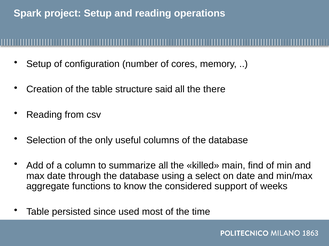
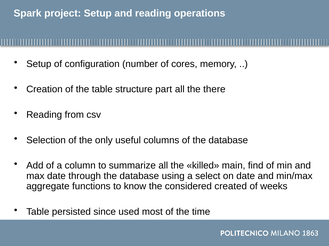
said: said -> part (164, 90)
support: support -> created (231, 187)
